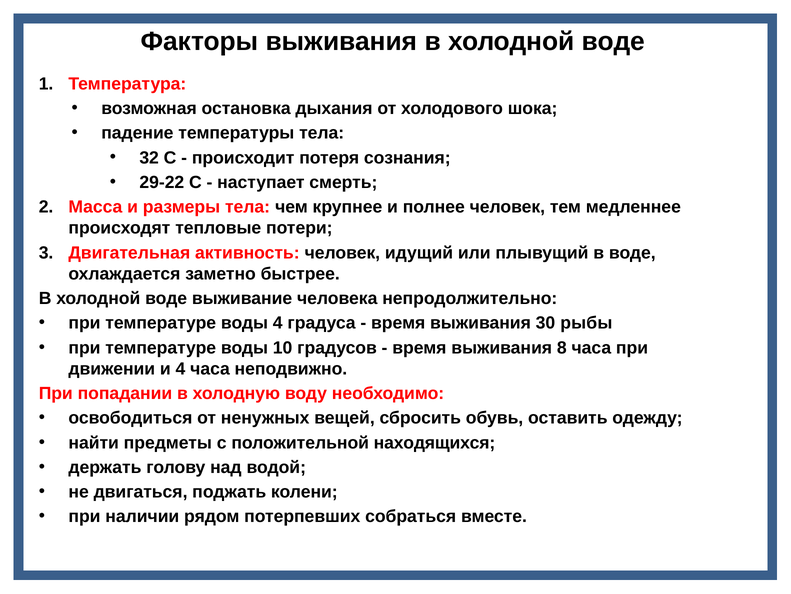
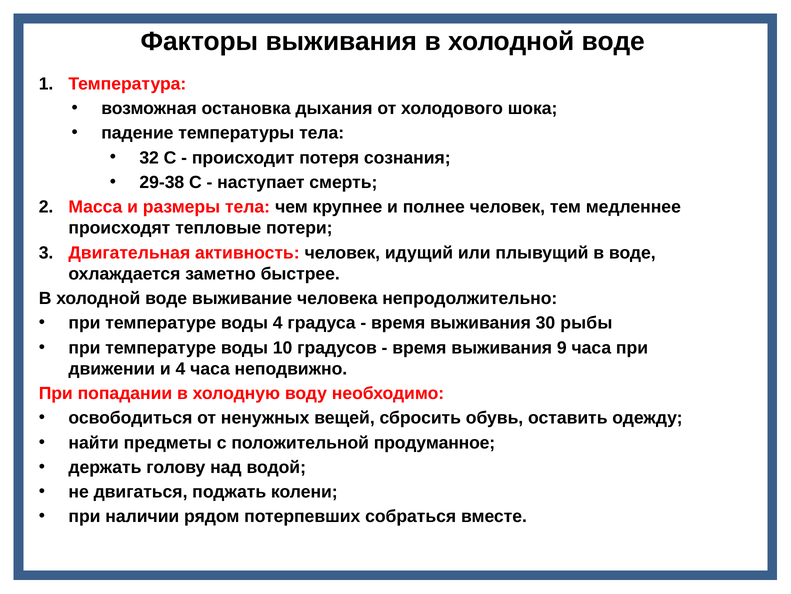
29-22: 29-22 -> 29-38 (162, 182)
8: 8 -> 9 (562, 347)
находящихся: находящихся -> продуманное (434, 442)
